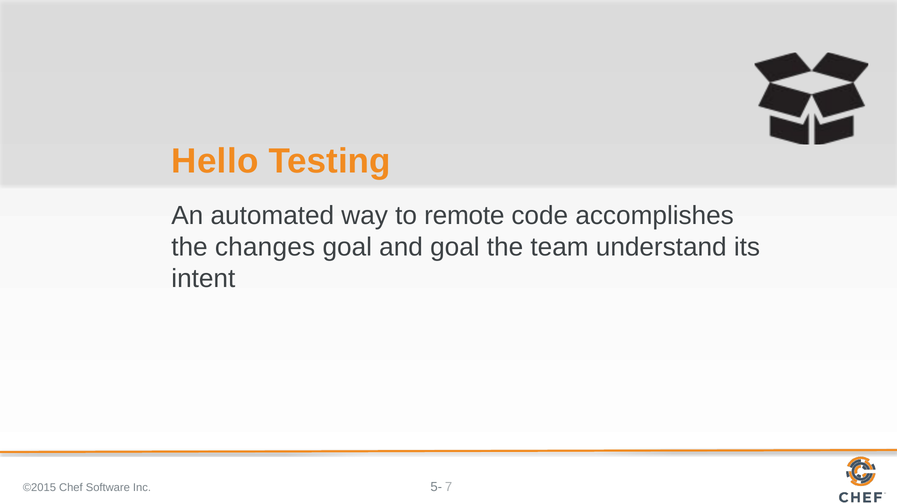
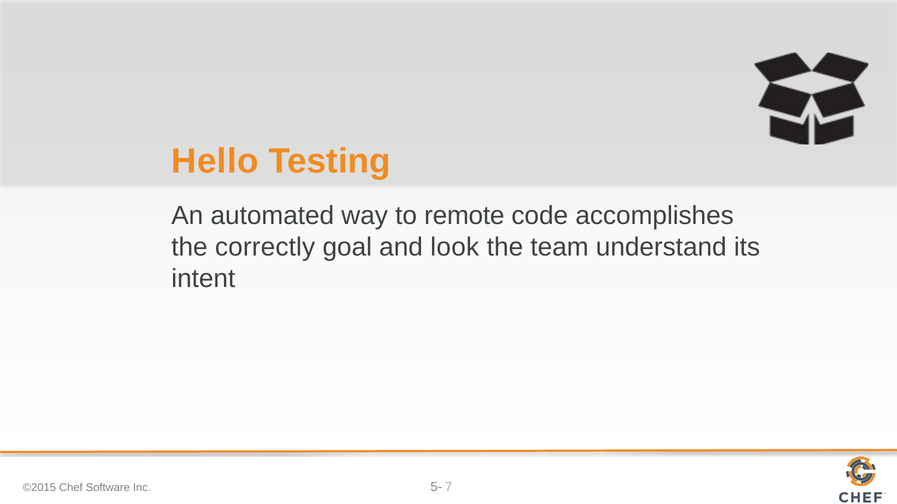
changes: changes -> correctly (265, 247)
and goal: goal -> look (455, 247)
